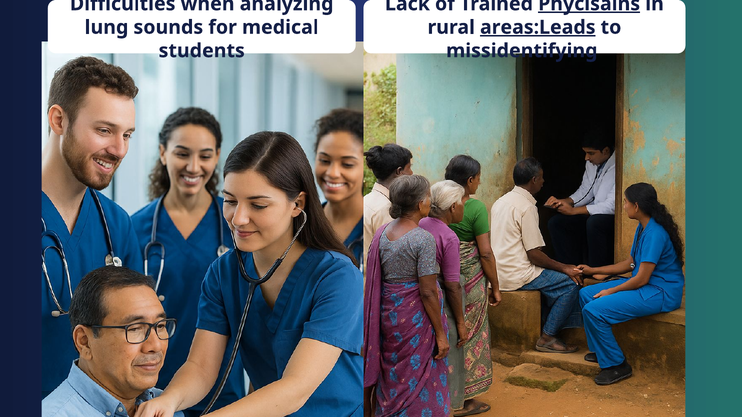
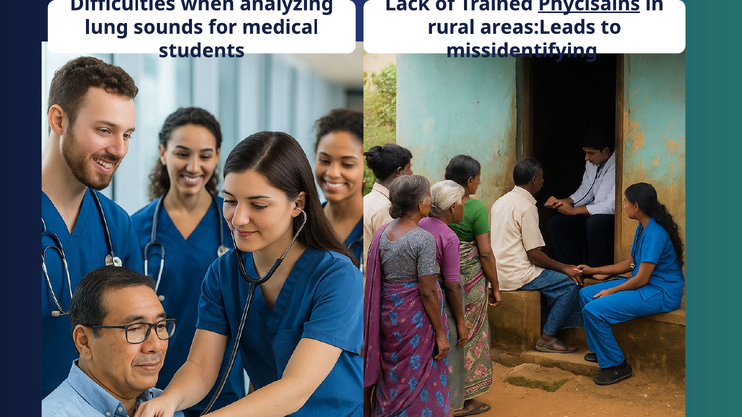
areas:Leads underline: present -> none (538, 27)
